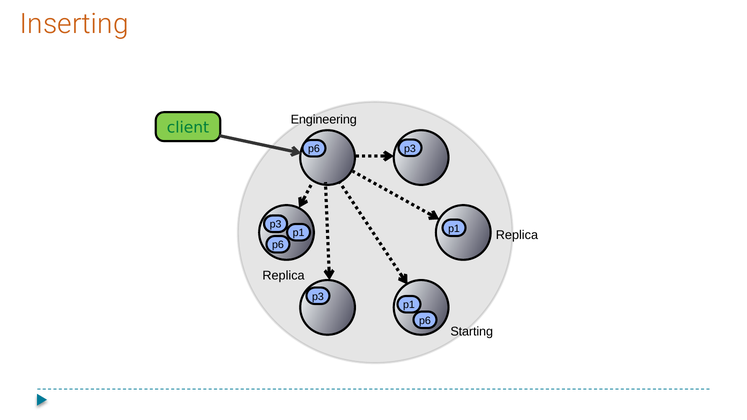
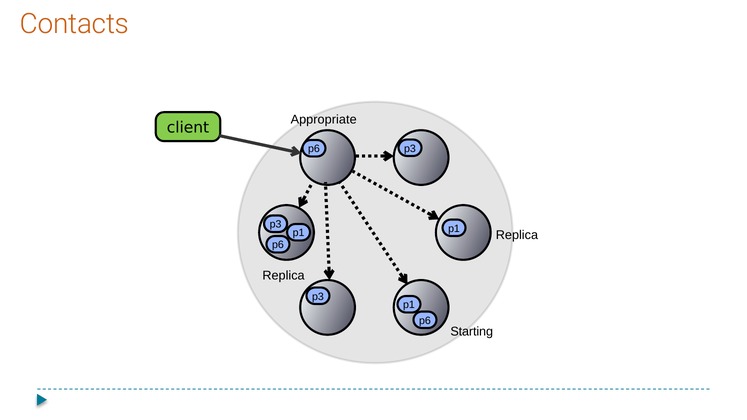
Inserting: Inserting -> Contacts (74, 24)
Engineering: Engineering -> Appropriate (324, 120)
client colour: green -> black (188, 128)
